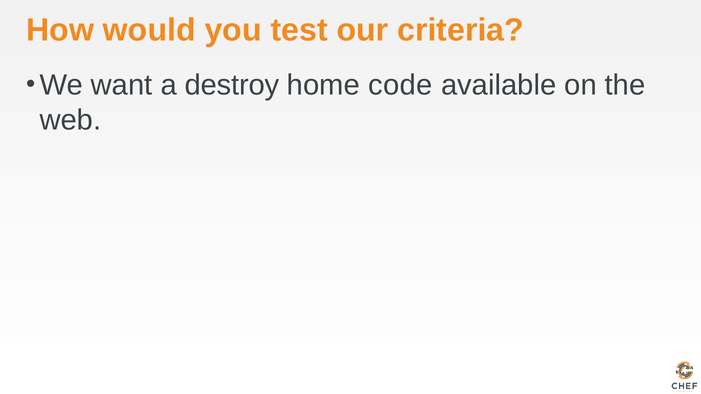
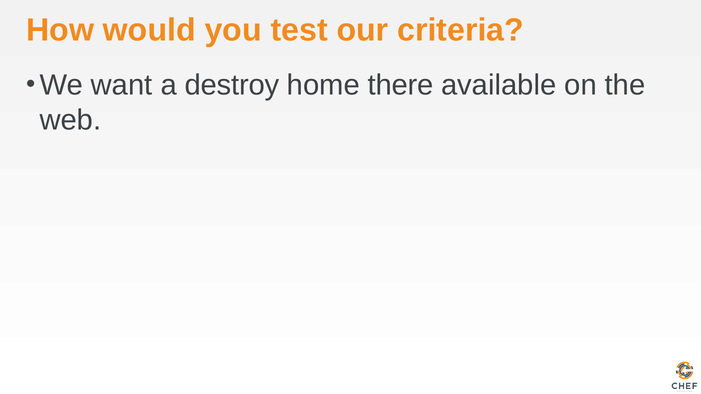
code: code -> there (401, 85)
